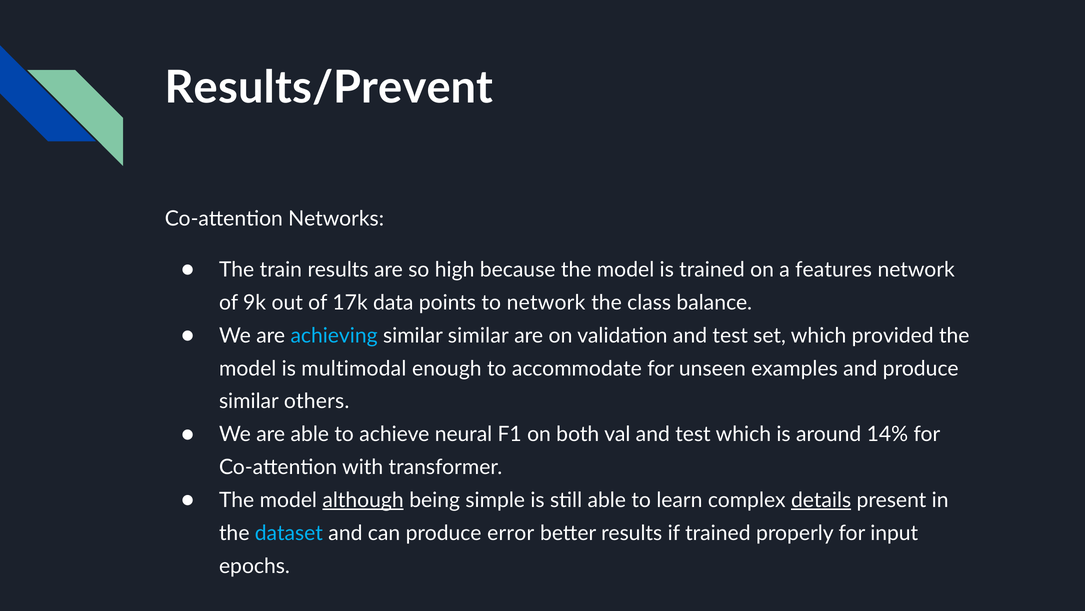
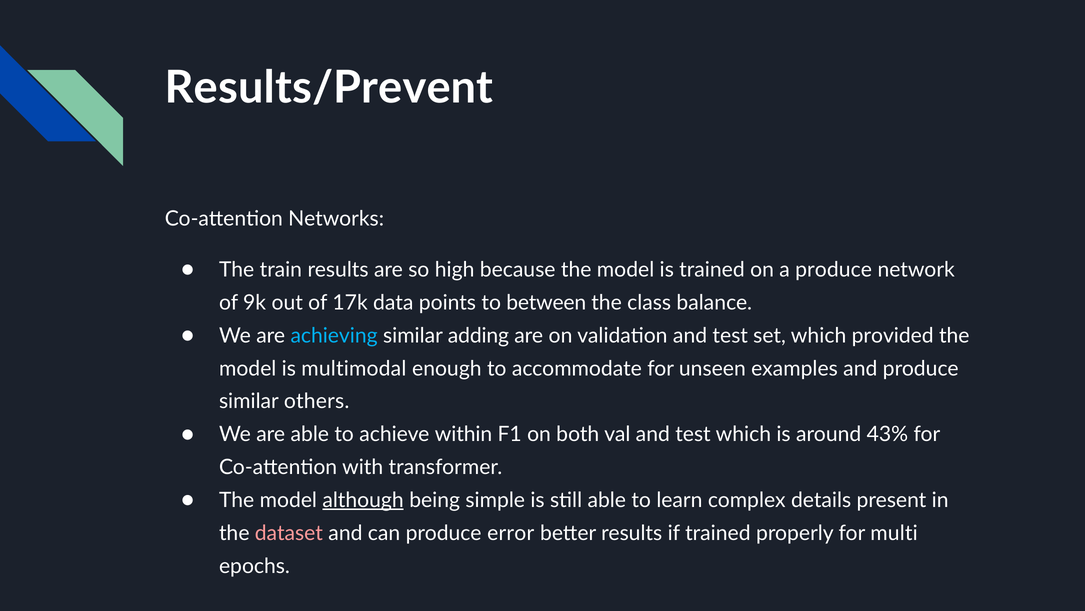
a features: features -> produce (834, 269)
to network: network -> between (546, 302)
similar similar: similar -> adding (478, 335)
neural: neural -> within (464, 434)
14%: 14% -> 43% (887, 434)
details underline: present -> none (821, 500)
dataset colour: light blue -> pink (289, 533)
input: input -> multi (894, 533)
